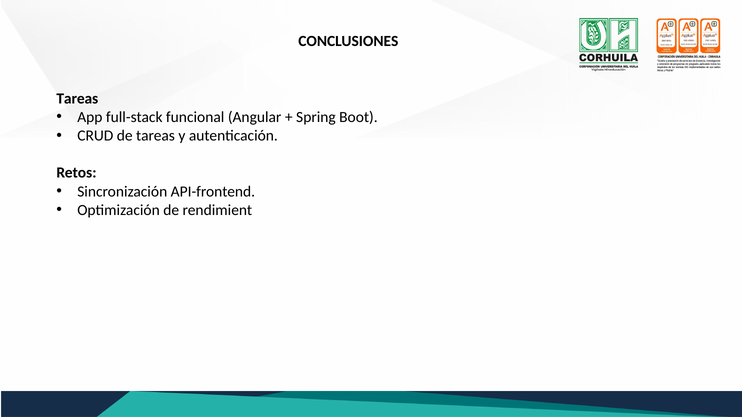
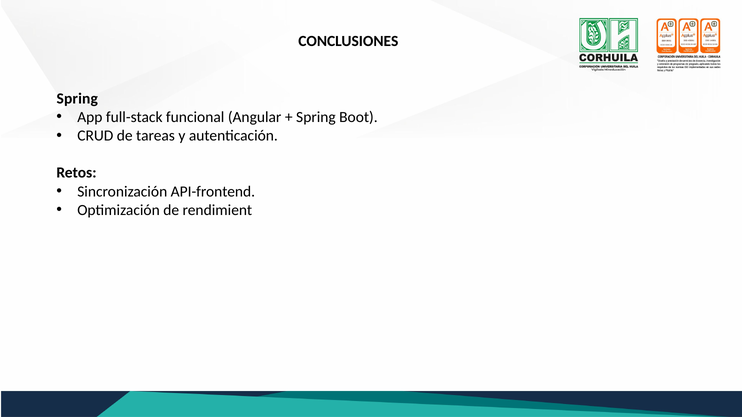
Tareas: Tareas -> Spring (77, 99)
